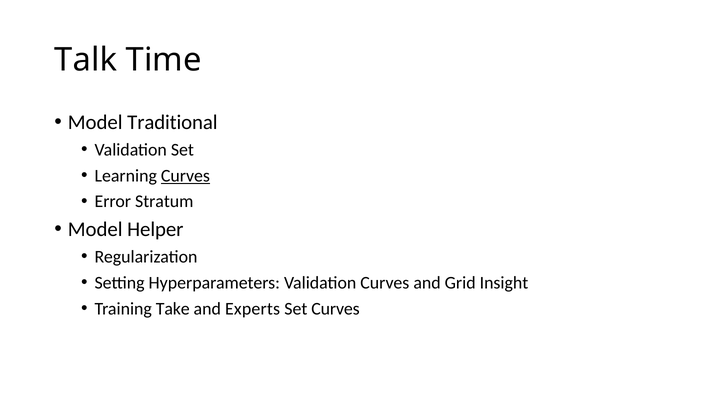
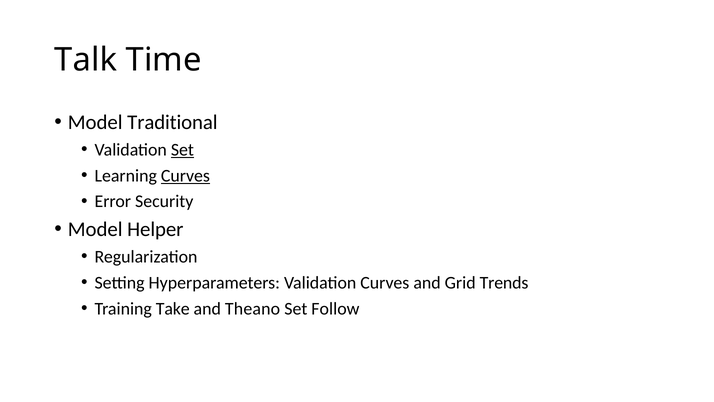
Set underline: none -> present (182, 150)
Stratum: Stratum -> Security (164, 201)
Insight: Insight -> Trends (504, 283)
Experts: Experts -> Theano (253, 308)
Set Curves: Curves -> Follow (335, 308)
